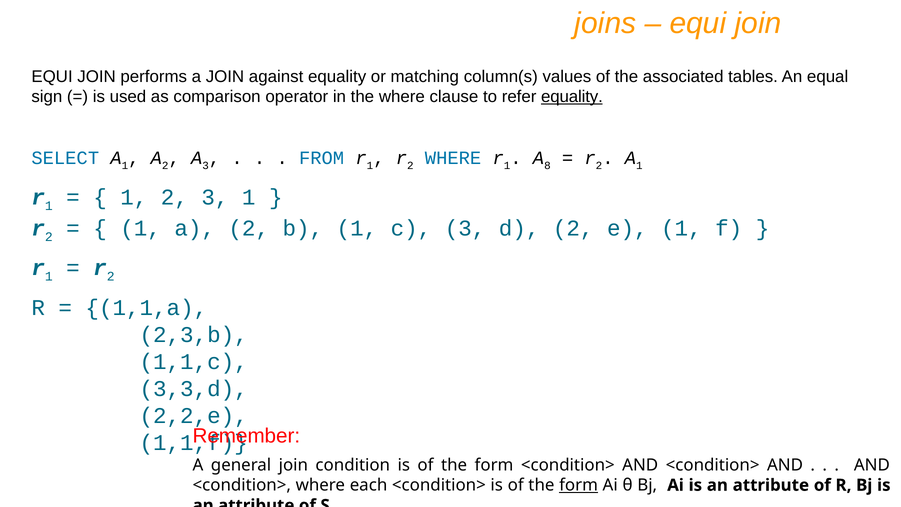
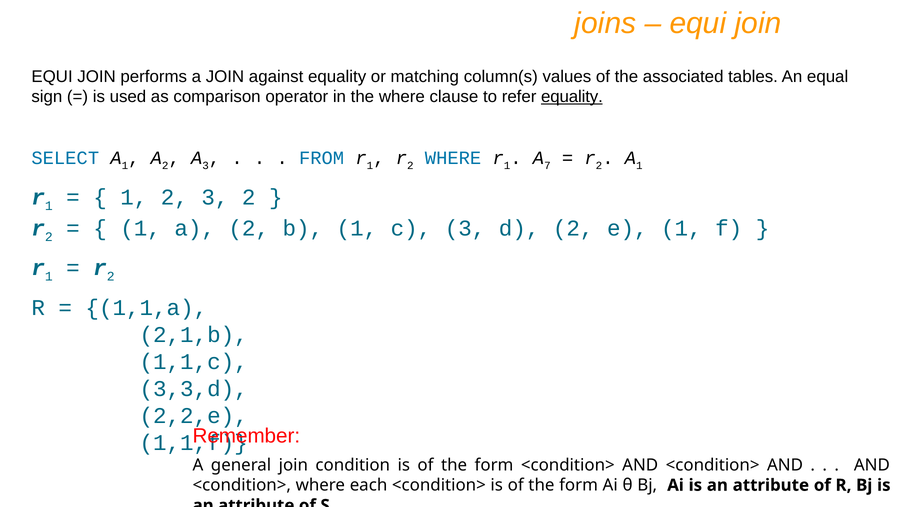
8: 8 -> 7 (547, 165)
3 1: 1 -> 2 (249, 197)
2,3,b: 2,3,b -> 2,1,b (194, 335)
form underline: present -> none (579, 485)
